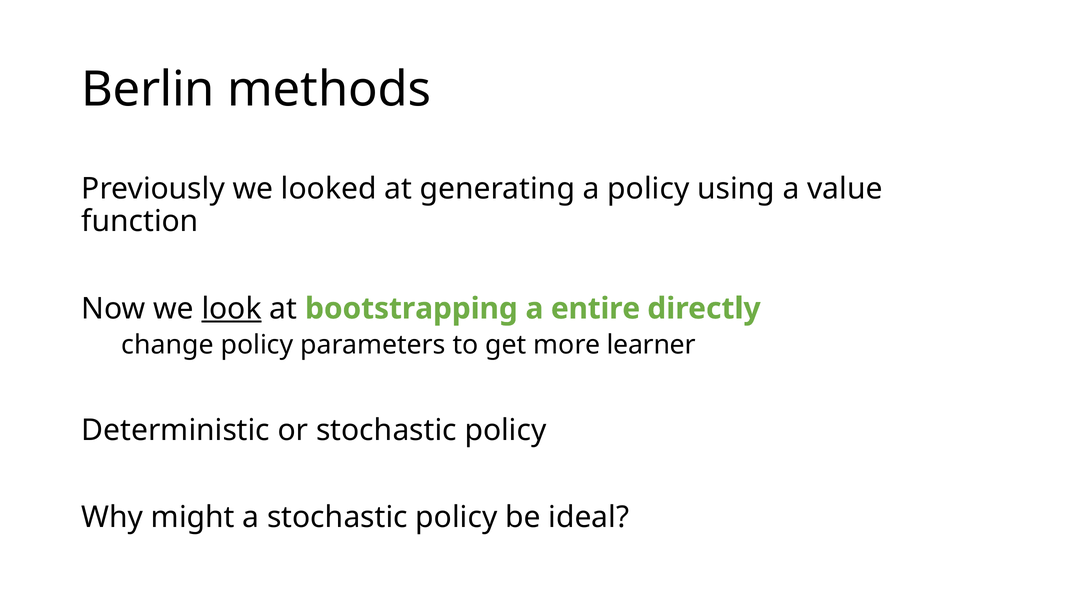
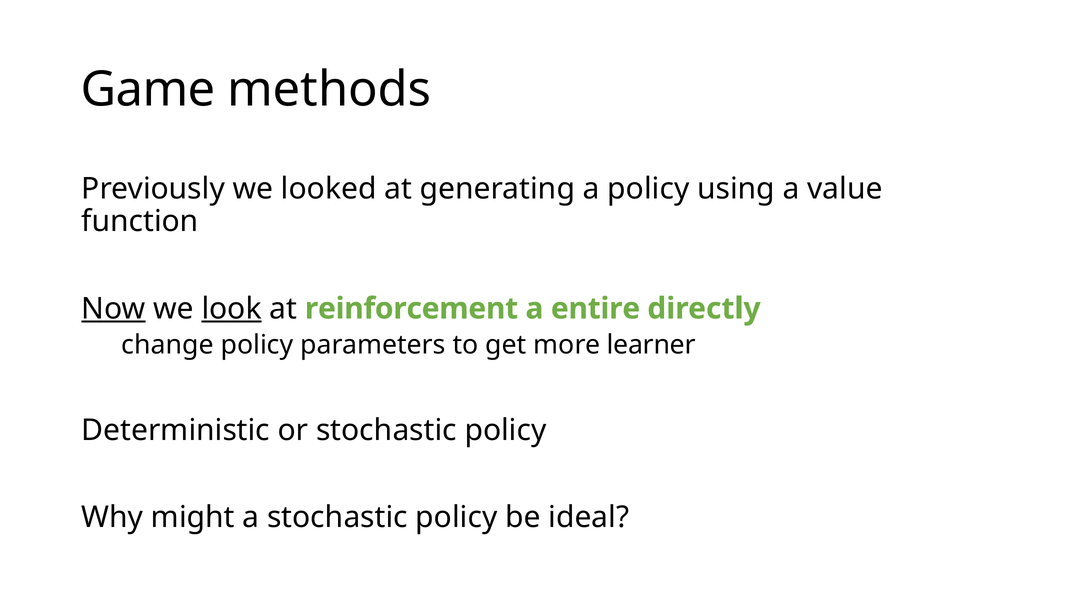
Berlin: Berlin -> Game (148, 90)
Now underline: none -> present (114, 308)
bootstrapping: bootstrapping -> reinforcement (412, 308)
